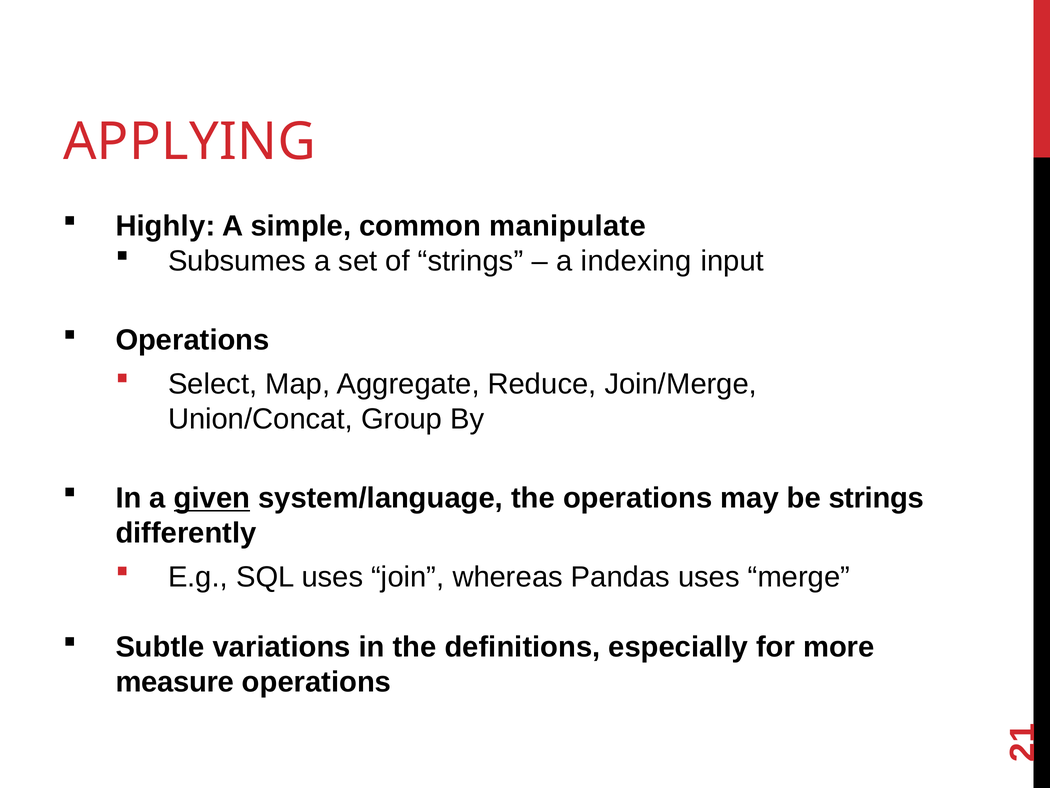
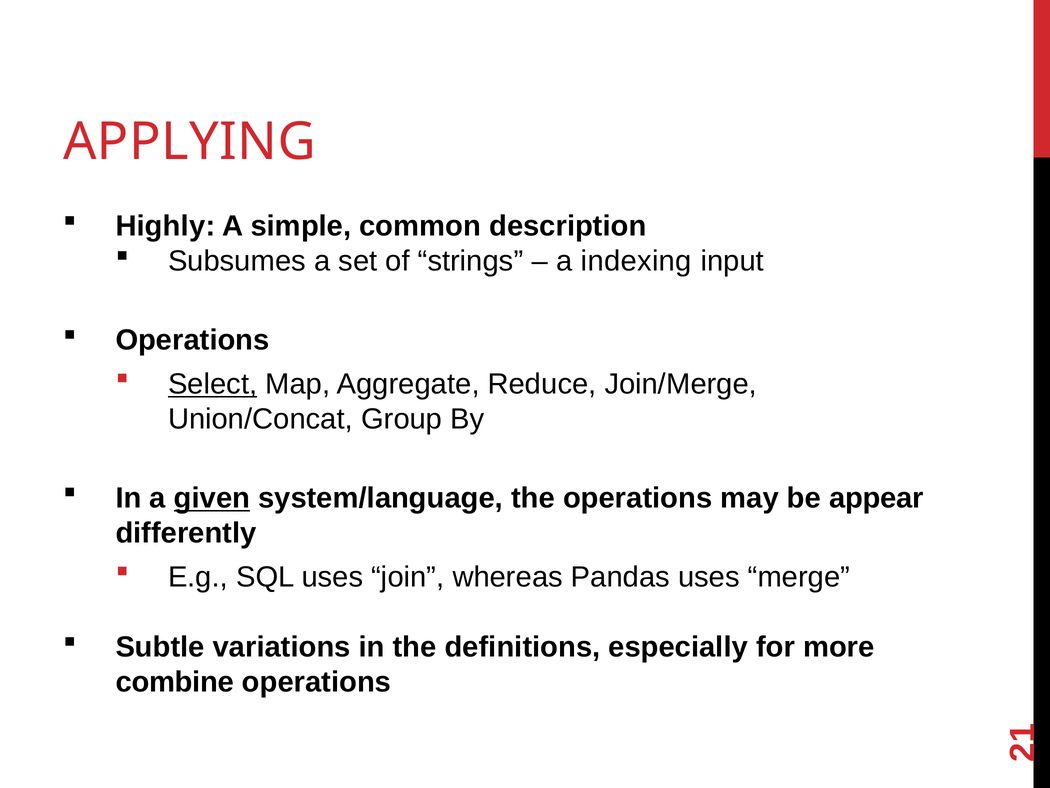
manipulate: manipulate -> description (568, 226)
Select underline: none -> present (213, 384)
be strings: strings -> appear (876, 498)
measure: measure -> combine (175, 682)
